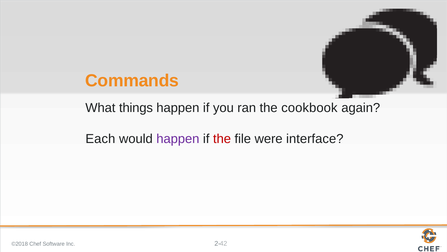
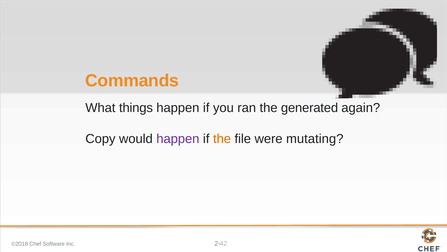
cookbook: cookbook -> generated (310, 108)
Each: Each -> Copy (100, 139)
the colour: red -> orange (222, 139)
interface: interface -> mutating (315, 139)
